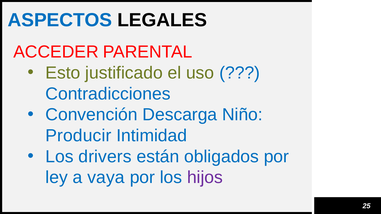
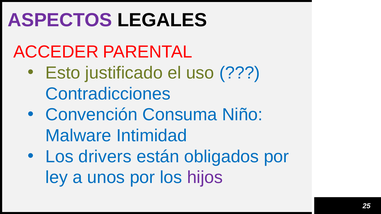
ASPECTOS colour: blue -> purple (60, 20)
Descarga: Descarga -> Consuma (180, 115)
Producir: Producir -> Malware (78, 136)
vaya: vaya -> unos (106, 178)
